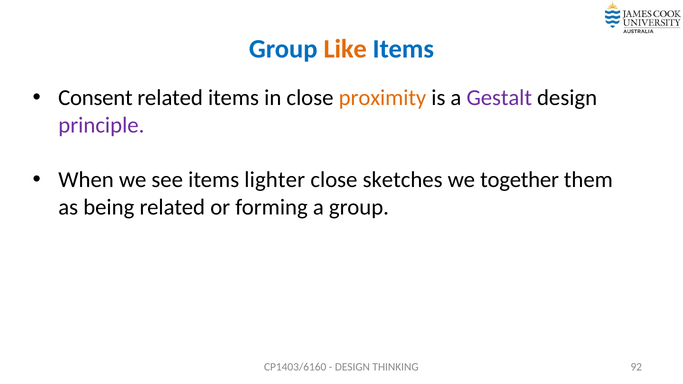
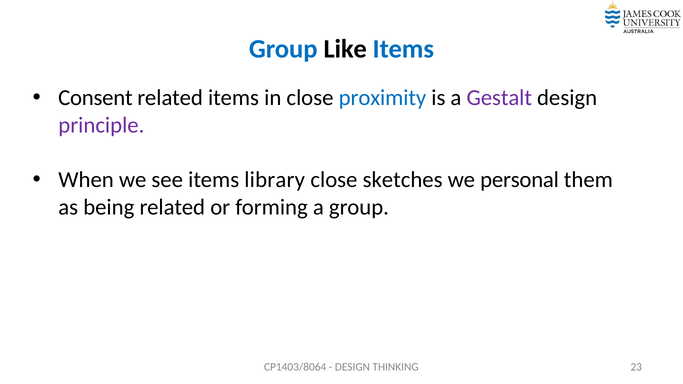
Like colour: orange -> black (345, 49)
proximity colour: orange -> blue (382, 98)
lighter: lighter -> library (275, 180)
together: together -> personal (520, 180)
CP1403/6160: CP1403/6160 -> CP1403/8064 (295, 367)
92: 92 -> 23 (636, 367)
